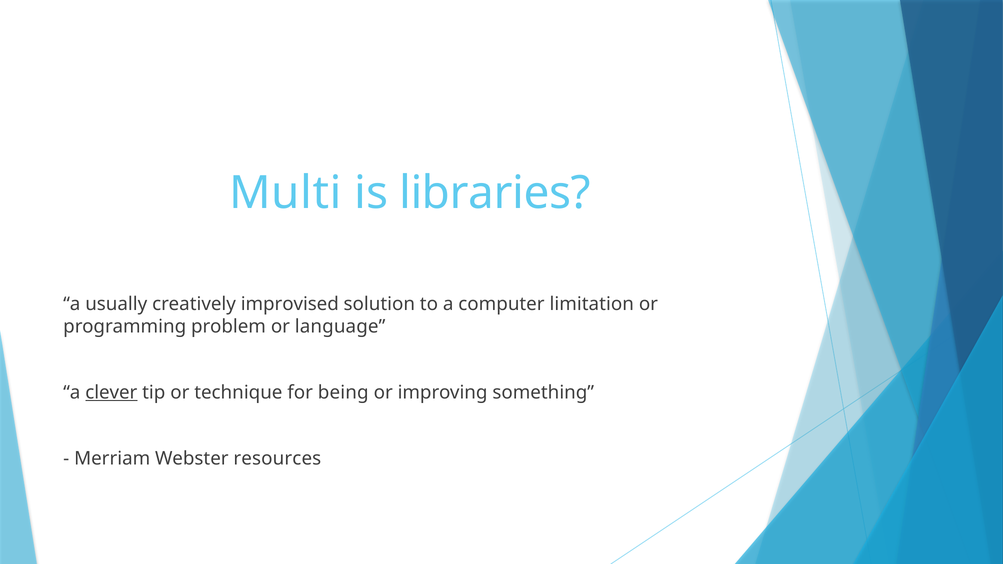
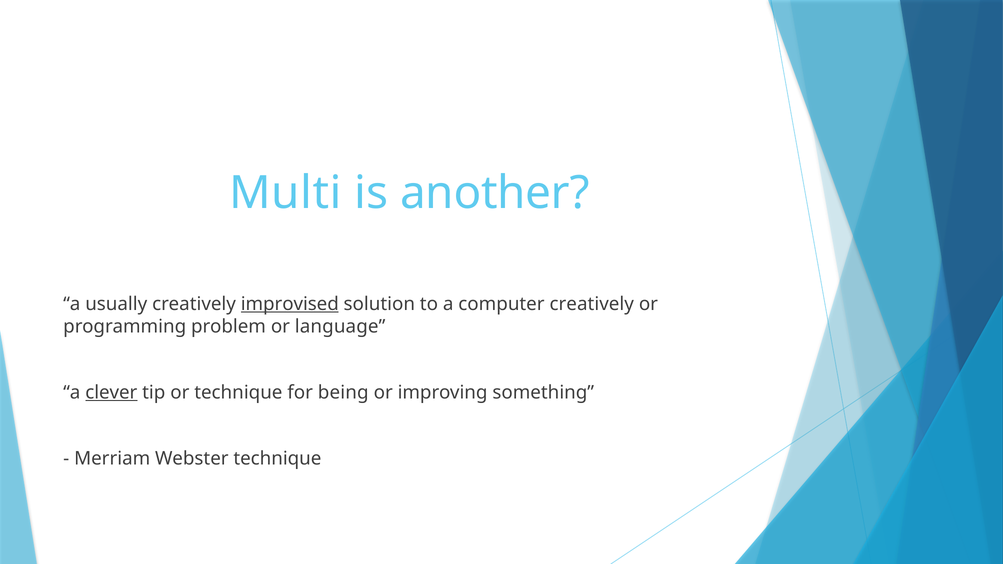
libraries: libraries -> another (495, 193)
improvised underline: none -> present (290, 304)
computer limitation: limitation -> creatively (592, 304)
Webster resources: resources -> technique (277, 459)
